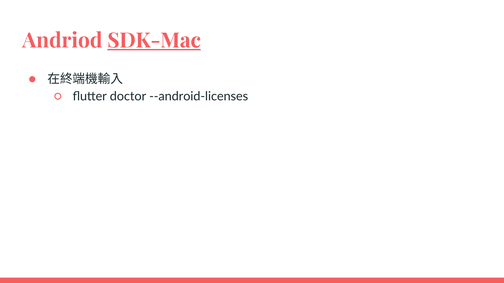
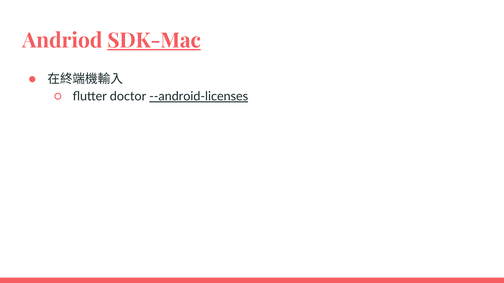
--android-licenses underline: none -> present (199, 97)
